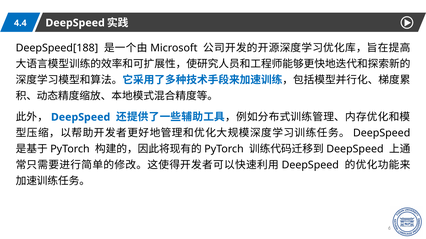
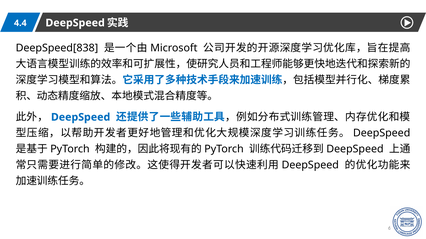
DeepSpeed[188: DeepSpeed[188 -> DeepSpeed[838 (57, 48)
